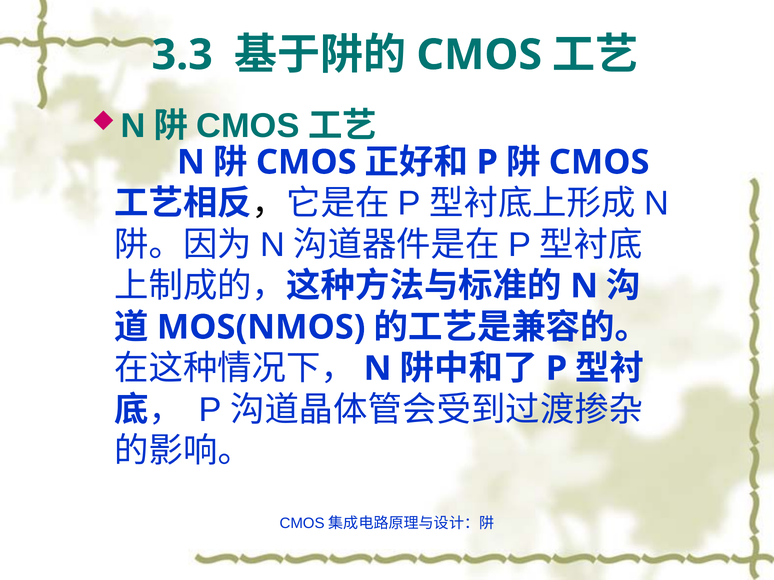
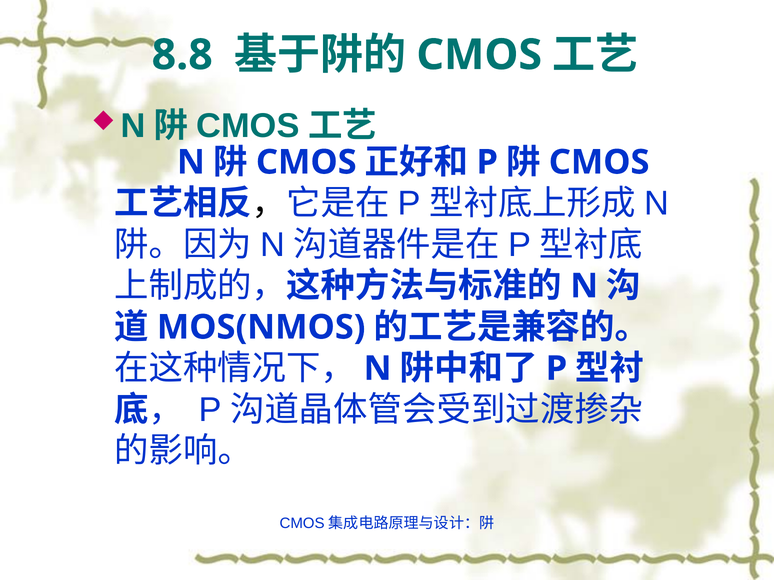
3.3: 3.3 -> 8.8 (182, 55)
